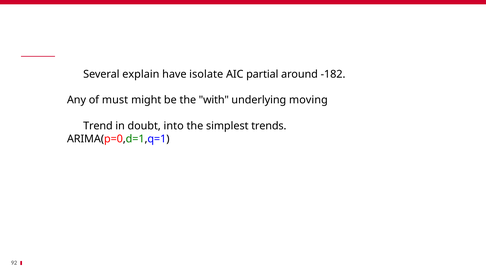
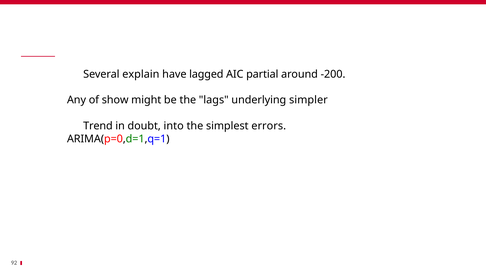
isolate: isolate -> lagged (206, 74)
-182: -182 -> -200 (333, 74)
must: must -> show (115, 100)
with: with -> lags (214, 100)
moving: moving -> simpler (308, 100)
trends: trends -> errors (269, 126)
